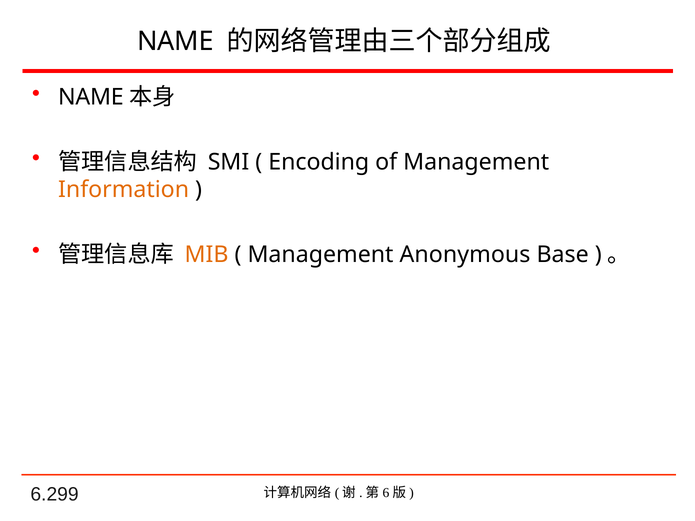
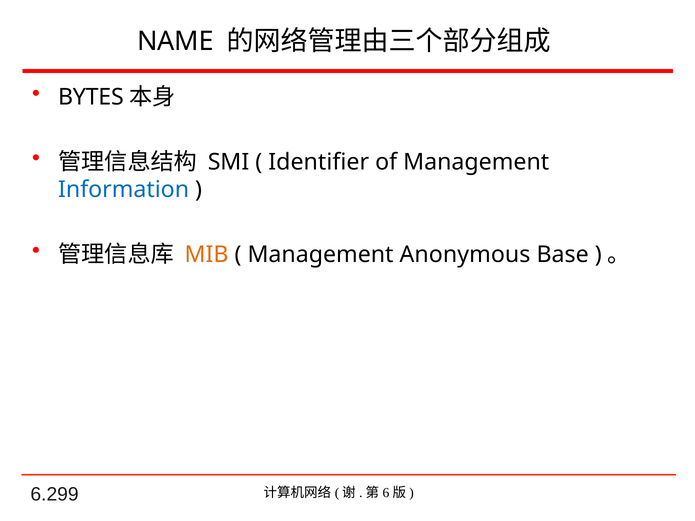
NAME: NAME -> BYTES (91, 97)
Encoding: Encoding -> Identifier (319, 162)
Information colour: orange -> blue (124, 190)
